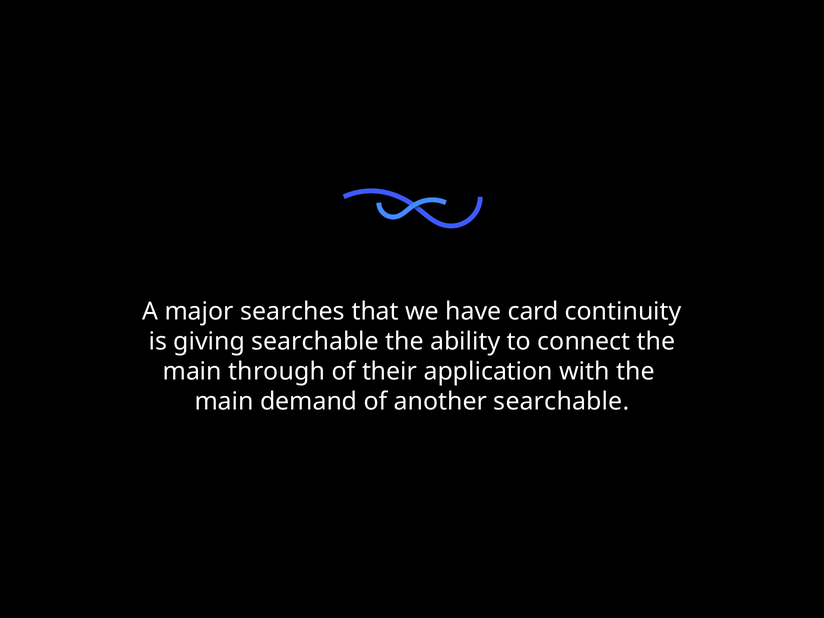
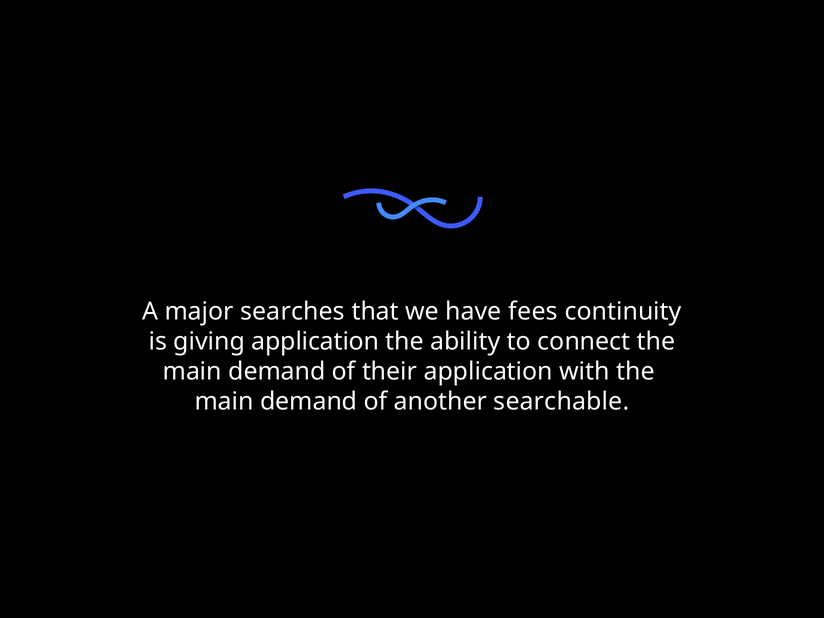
card: card -> fees (533, 312)
giving searchable: searchable -> application (315, 342)
through: through -> demand (277, 372)
